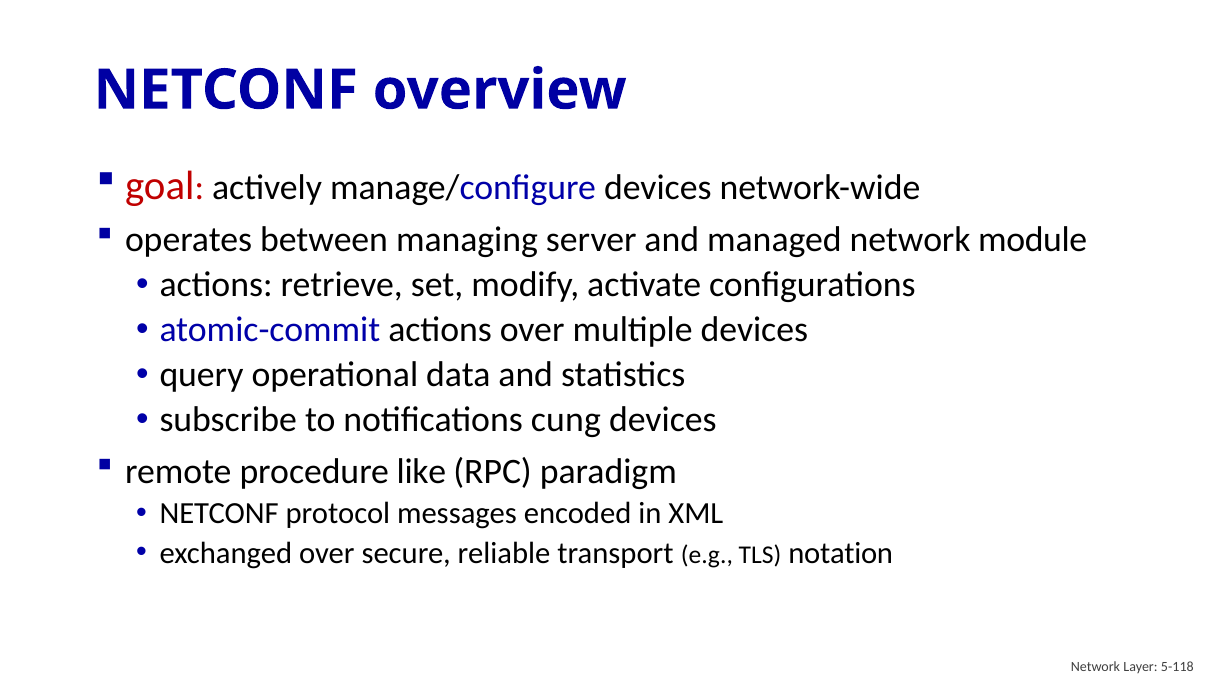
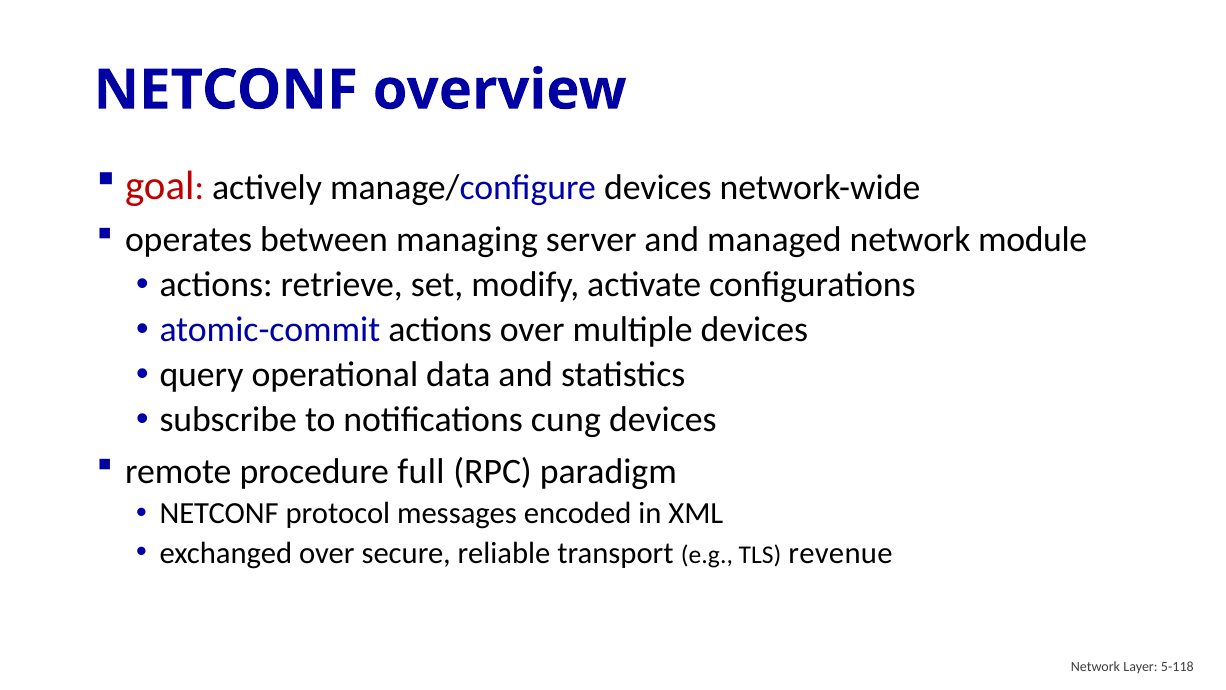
like: like -> full (421, 471)
notation: notation -> revenue (840, 553)
